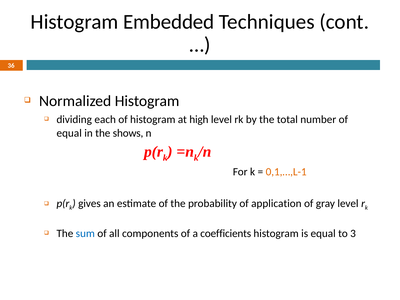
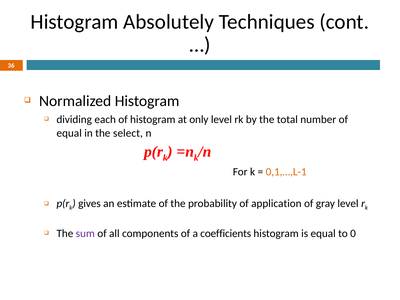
Embedded: Embedded -> Absolutely (169, 22)
high: high -> only (199, 120)
shows: shows -> select (128, 133)
sum colour: blue -> purple (85, 234)
3: 3 -> 0 (353, 234)
